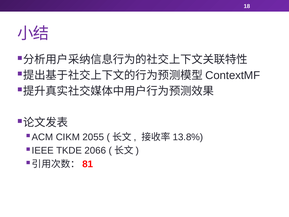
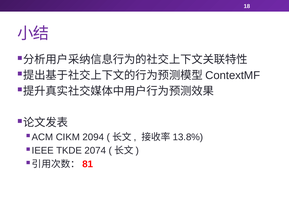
2055: 2055 -> 2094 (93, 137)
2066: 2066 -> 2074 (95, 150)
